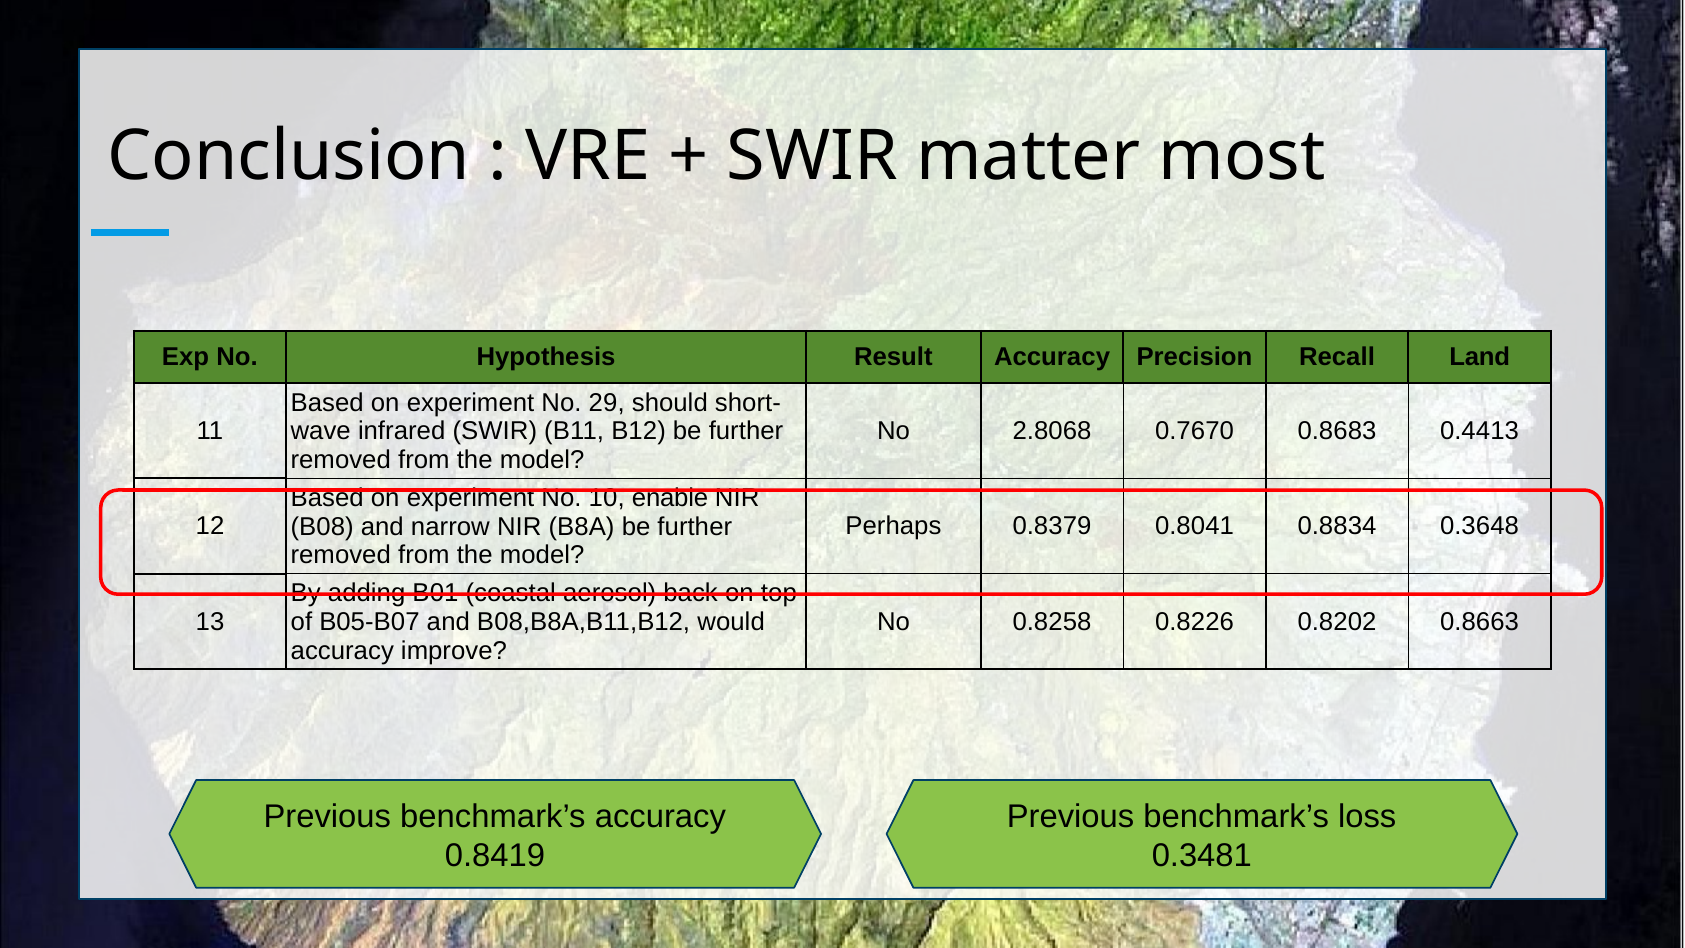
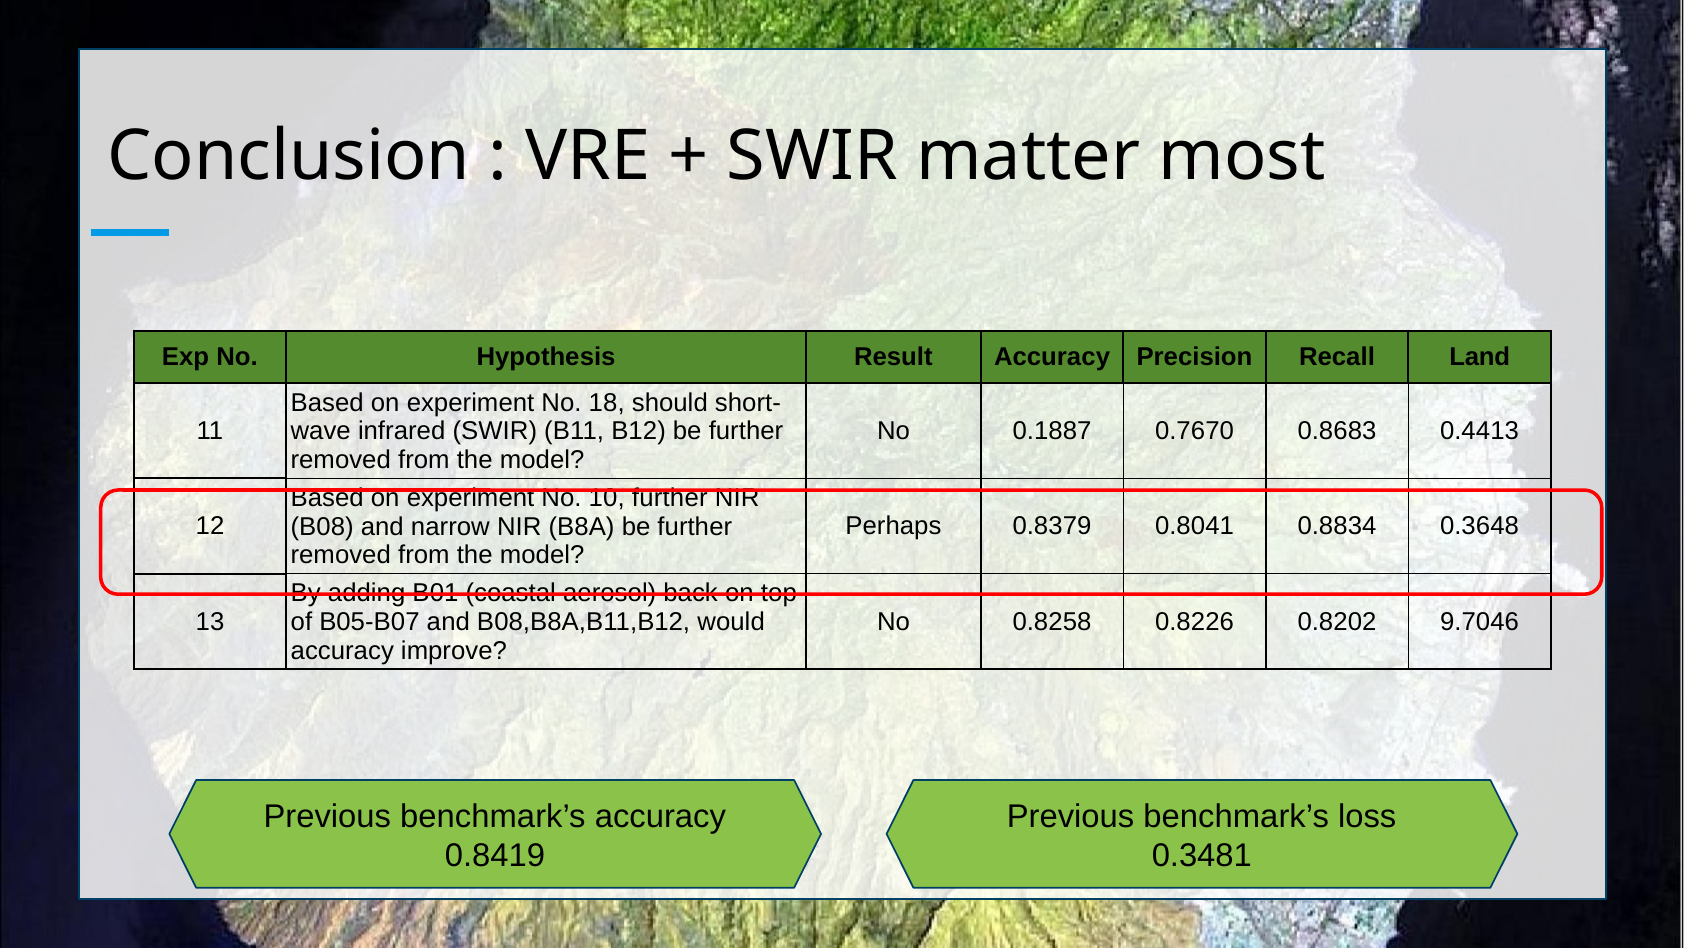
29: 29 -> 18 (607, 402)
2.8068: 2.8068 -> 0.1887 (1052, 431)
10 enable: enable -> further (670, 498)
0.8663: 0.8663 -> 9.7046 (1480, 622)
